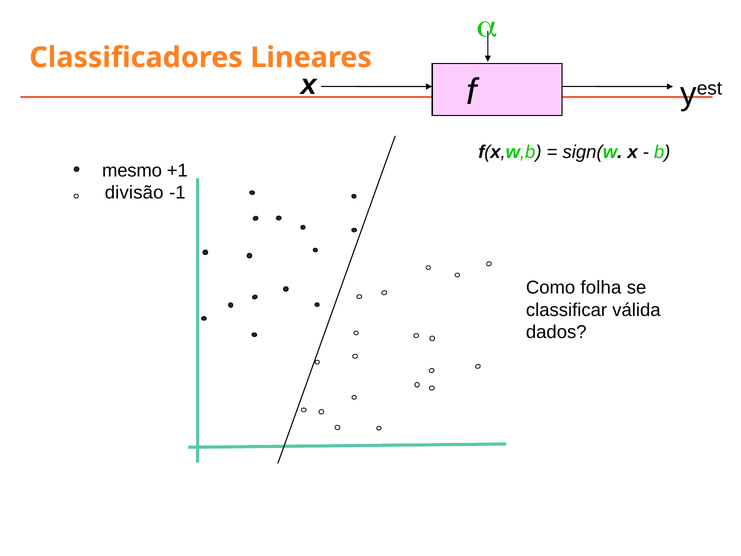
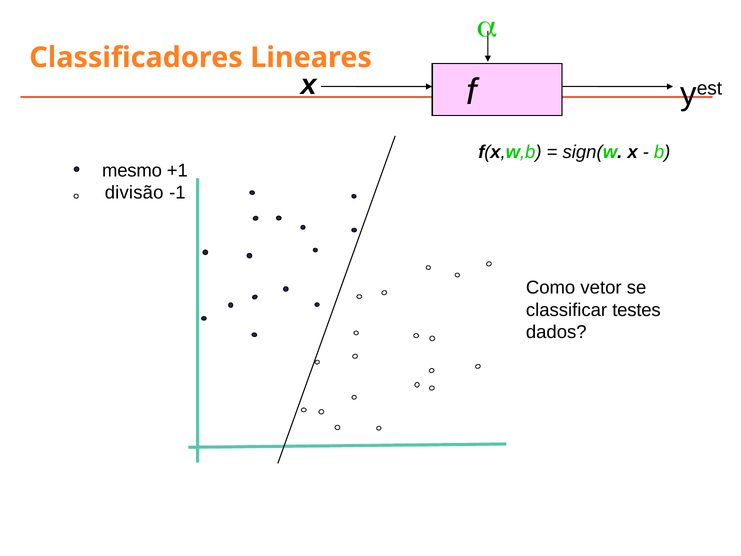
folha: folha -> vetor (601, 288)
válida: válida -> testes (637, 310)
